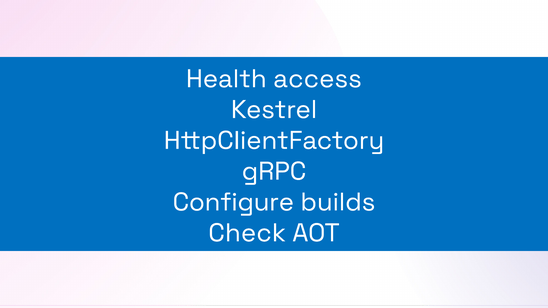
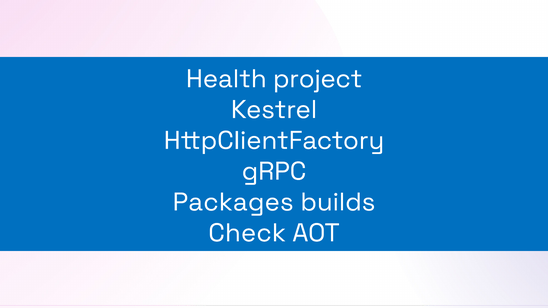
access: access -> project (318, 79)
Configure: Configure -> Packages (233, 202)
